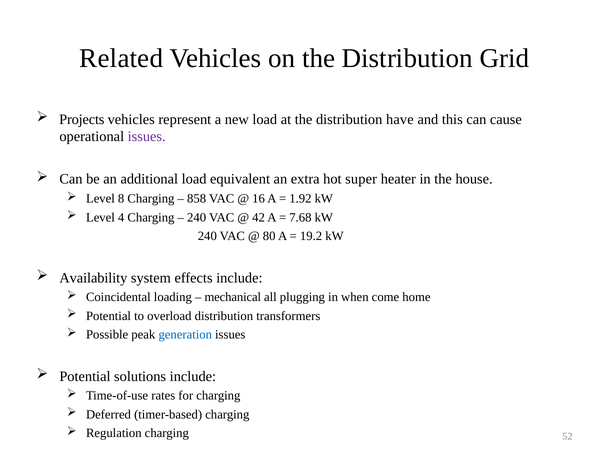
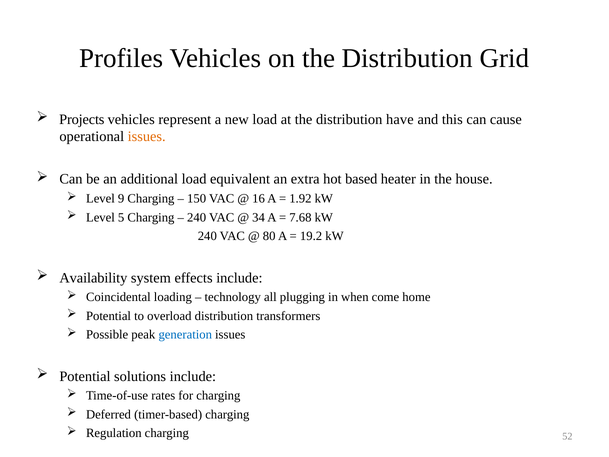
Related: Related -> Profiles (121, 58)
issues colour: purple -> orange (147, 137)
super: super -> based (361, 179)
8: 8 -> 9 (121, 199)
858: 858 -> 150 (197, 199)
4: 4 -> 5 (121, 217)
42: 42 -> 34 (259, 217)
mechanical: mechanical -> technology (233, 297)
